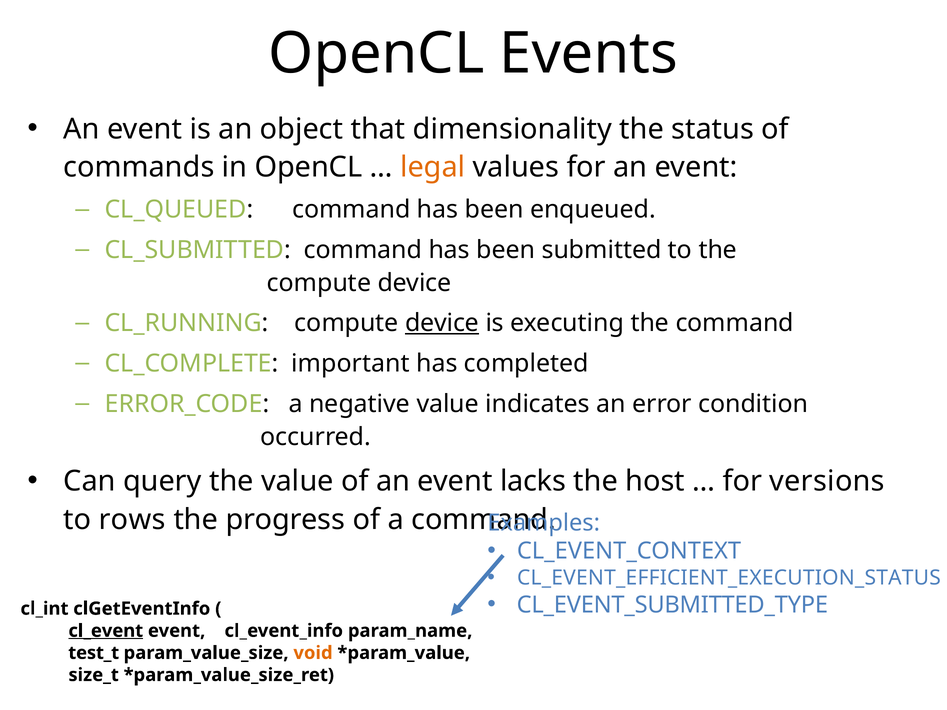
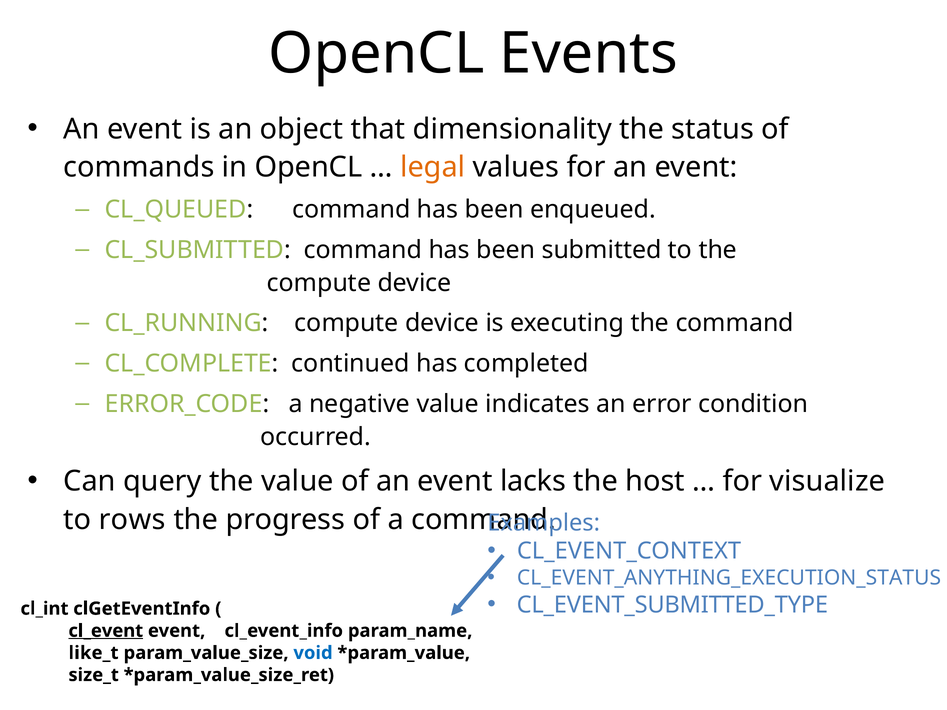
device underline: present -> none (442, 323)
important: important -> continued (351, 364)
versions: versions -> visualize (827, 481)
CL_EVENT_EFFICIENT_EXECUTION_STATUS: CL_EVENT_EFFICIENT_EXECUTION_STATUS -> CL_EVENT_ANYTHING_EXECUTION_STATUS (729, 578)
test_t: test_t -> like_t (94, 653)
void colour: orange -> blue (313, 653)
